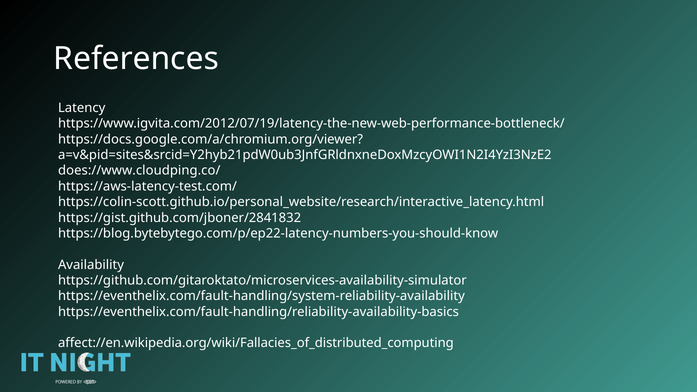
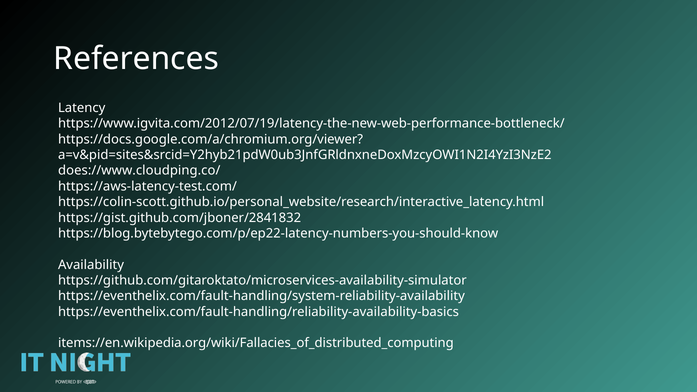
affect://en.wikipedia.org/wiki/Fallacies_of_distributed_computing: affect://en.wikipedia.org/wiki/Fallacies_of_distributed_computing -> items://en.wikipedia.org/wiki/Fallacies_of_distributed_computing (256, 343)
